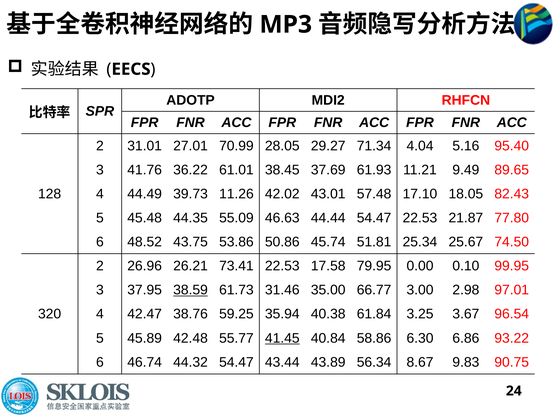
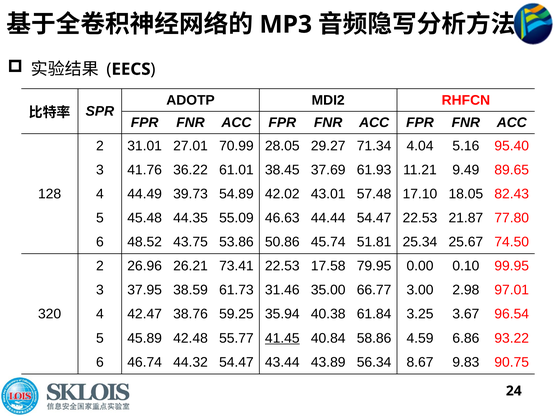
11.26: 11.26 -> 54.89 (236, 194)
38.59 underline: present -> none (191, 290)
6.30: 6.30 -> 4.59 (420, 338)
